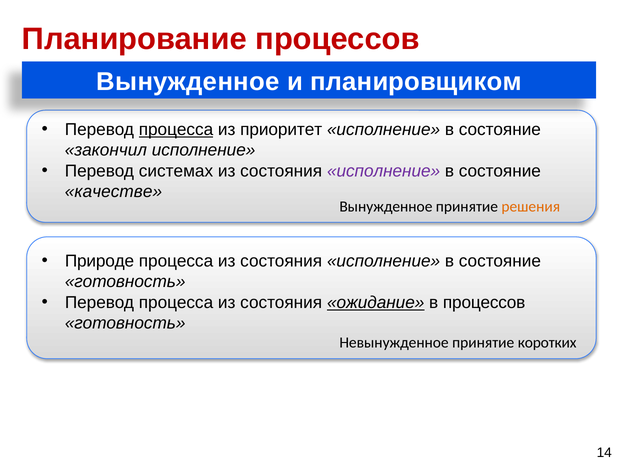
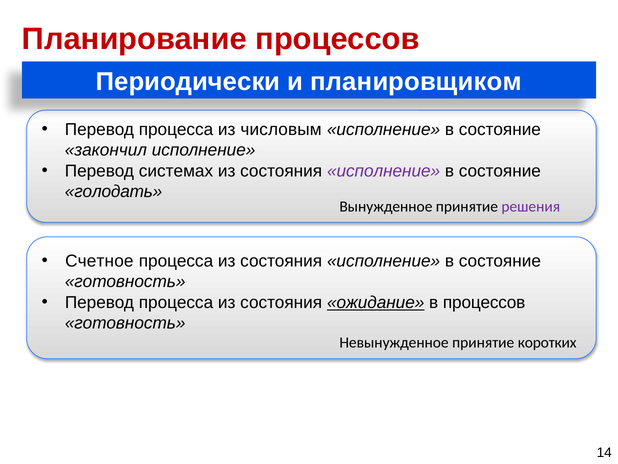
Вынужденное: Вынужденное -> Периодически (188, 82)
процесса underline: present -> none (176, 129)
приоритет: приоритет -> числовым (281, 129)
качестве: качестве -> голодать (114, 191)
решения colour: orange -> purple (531, 206)
Природе: Природе -> Счетное (99, 261)
